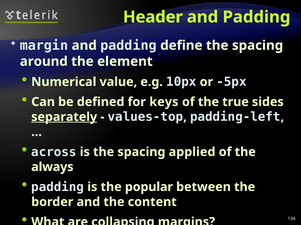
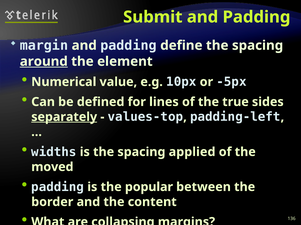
Header: Header -> Submit (153, 17)
around underline: none -> present (44, 62)
keys: keys -> lines (164, 102)
across: across -> widths (54, 152)
always: always -> moved (52, 167)
